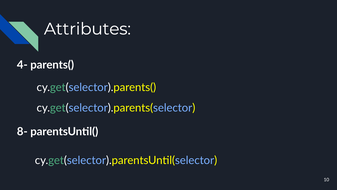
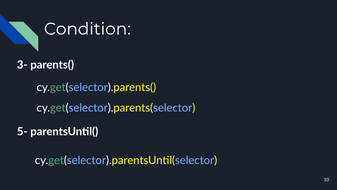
Attributes: Attributes -> Condition (87, 29)
4-: 4- -> 3- (22, 65)
8-: 8- -> 5- (22, 131)
